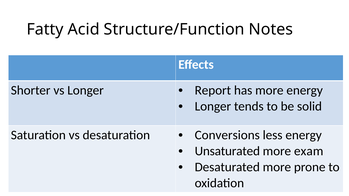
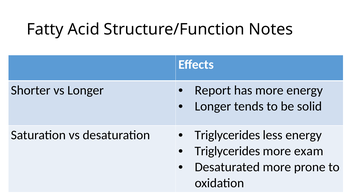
Conversions: Conversions -> Triglycerides (227, 135)
Unsaturated: Unsaturated -> Triglycerides (227, 151)
